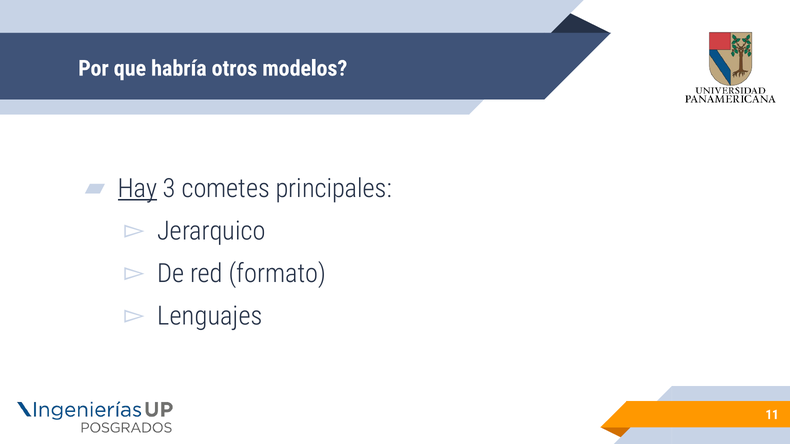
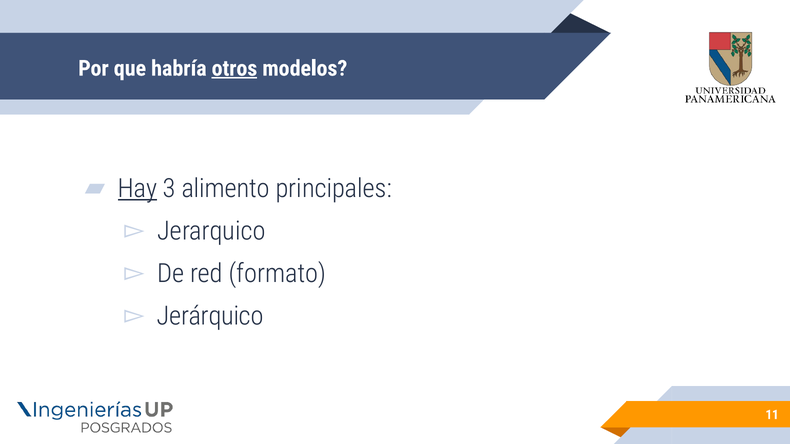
otros underline: none -> present (234, 69)
cometes: cometes -> alimento (226, 189)
Lenguajes: Lenguajes -> Jerárquico (210, 316)
